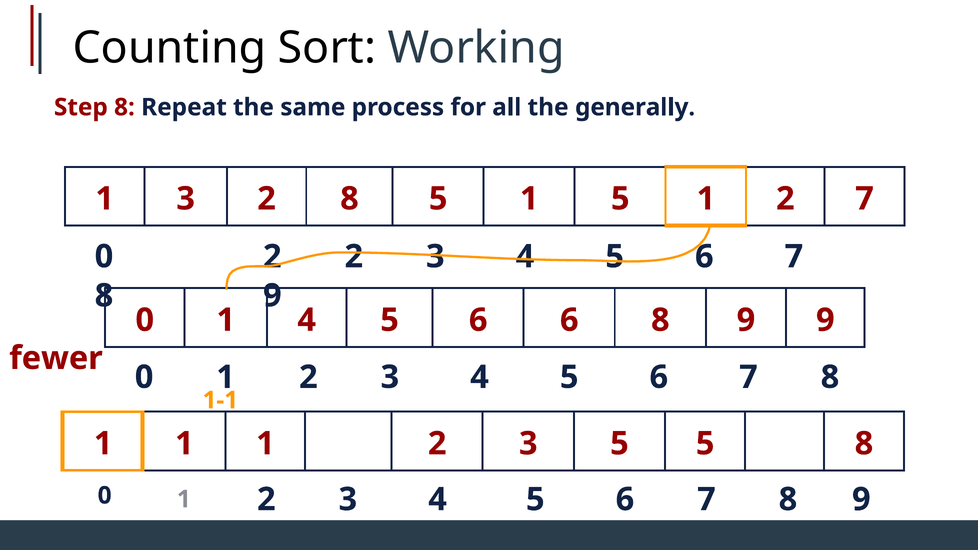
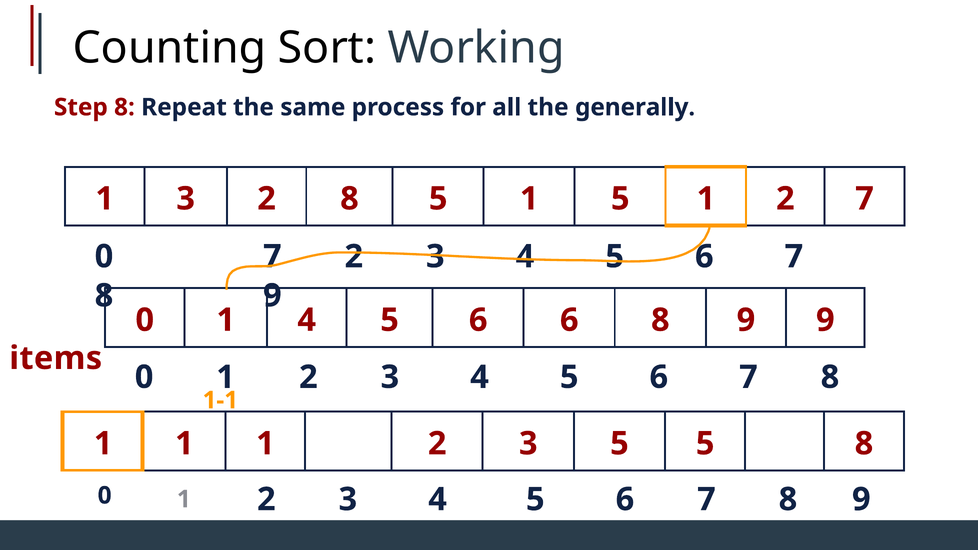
0 2: 2 -> 7 (272, 257)
fewer: fewer -> items (56, 358)
